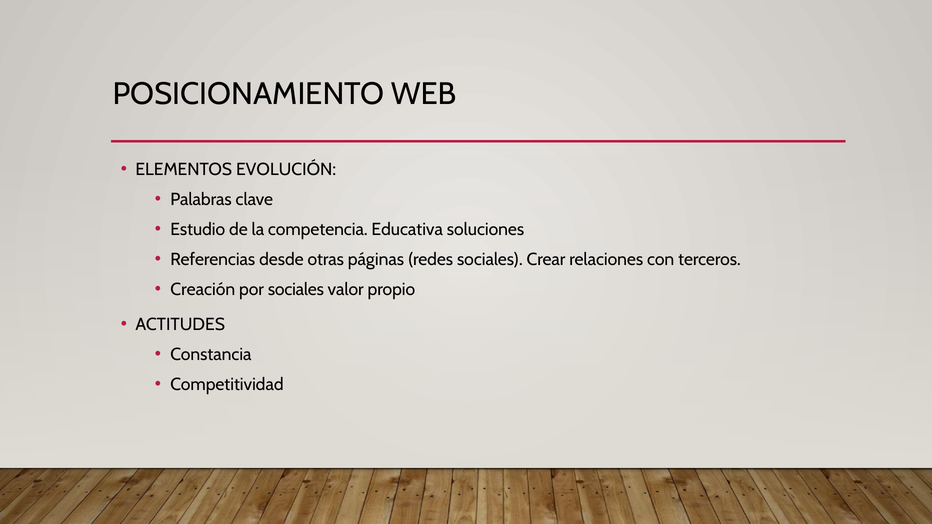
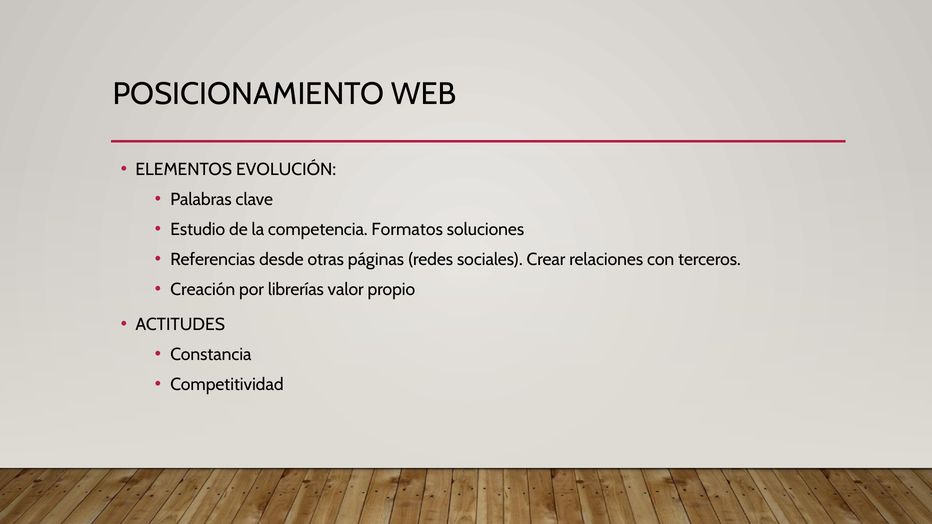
Educativa: Educativa -> Formatos (407, 230)
por sociales: sociales -> librerías (296, 290)
